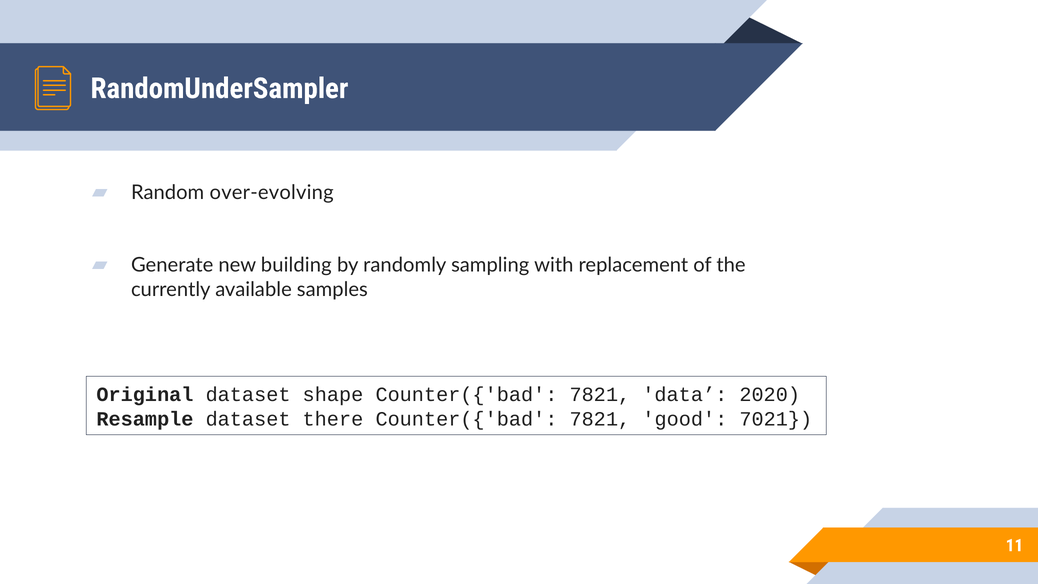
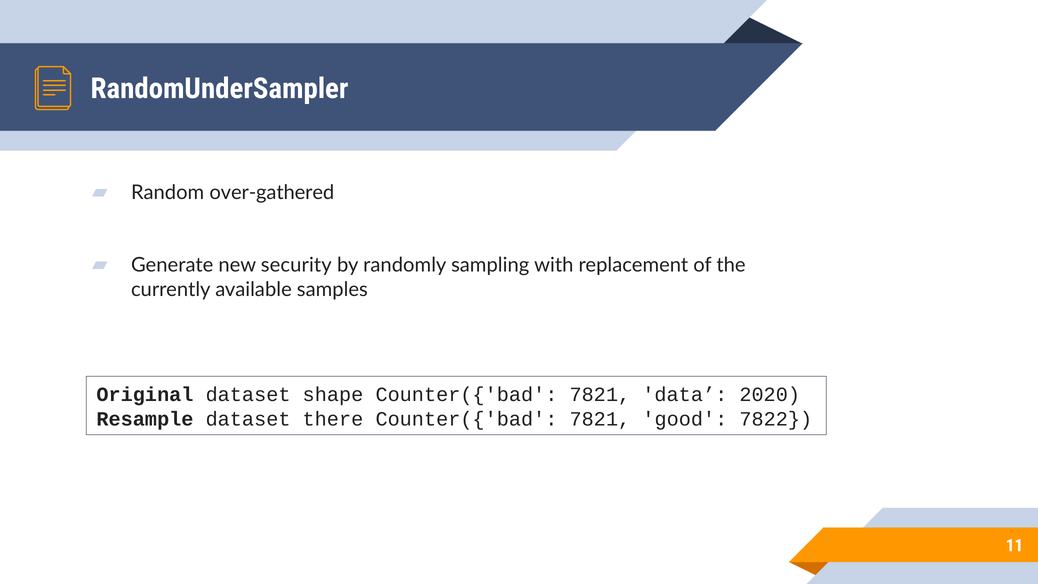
over-evolving: over-evolving -> over-gathered (272, 192)
building: building -> security (296, 265)
7021: 7021 -> 7822 (776, 419)
